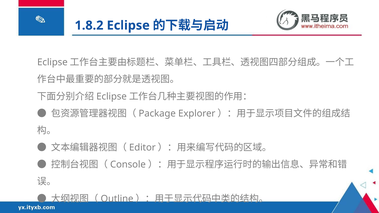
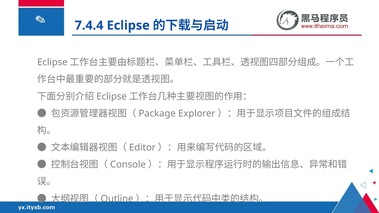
1.8.2: 1.8.2 -> 7.4.4 (89, 25)
